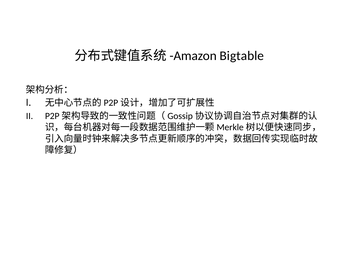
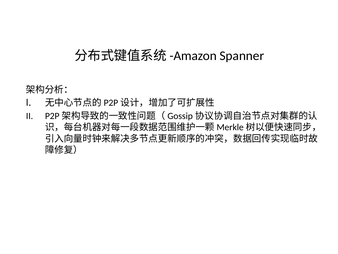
Bigtable: Bigtable -> Spanner (242, 56)
